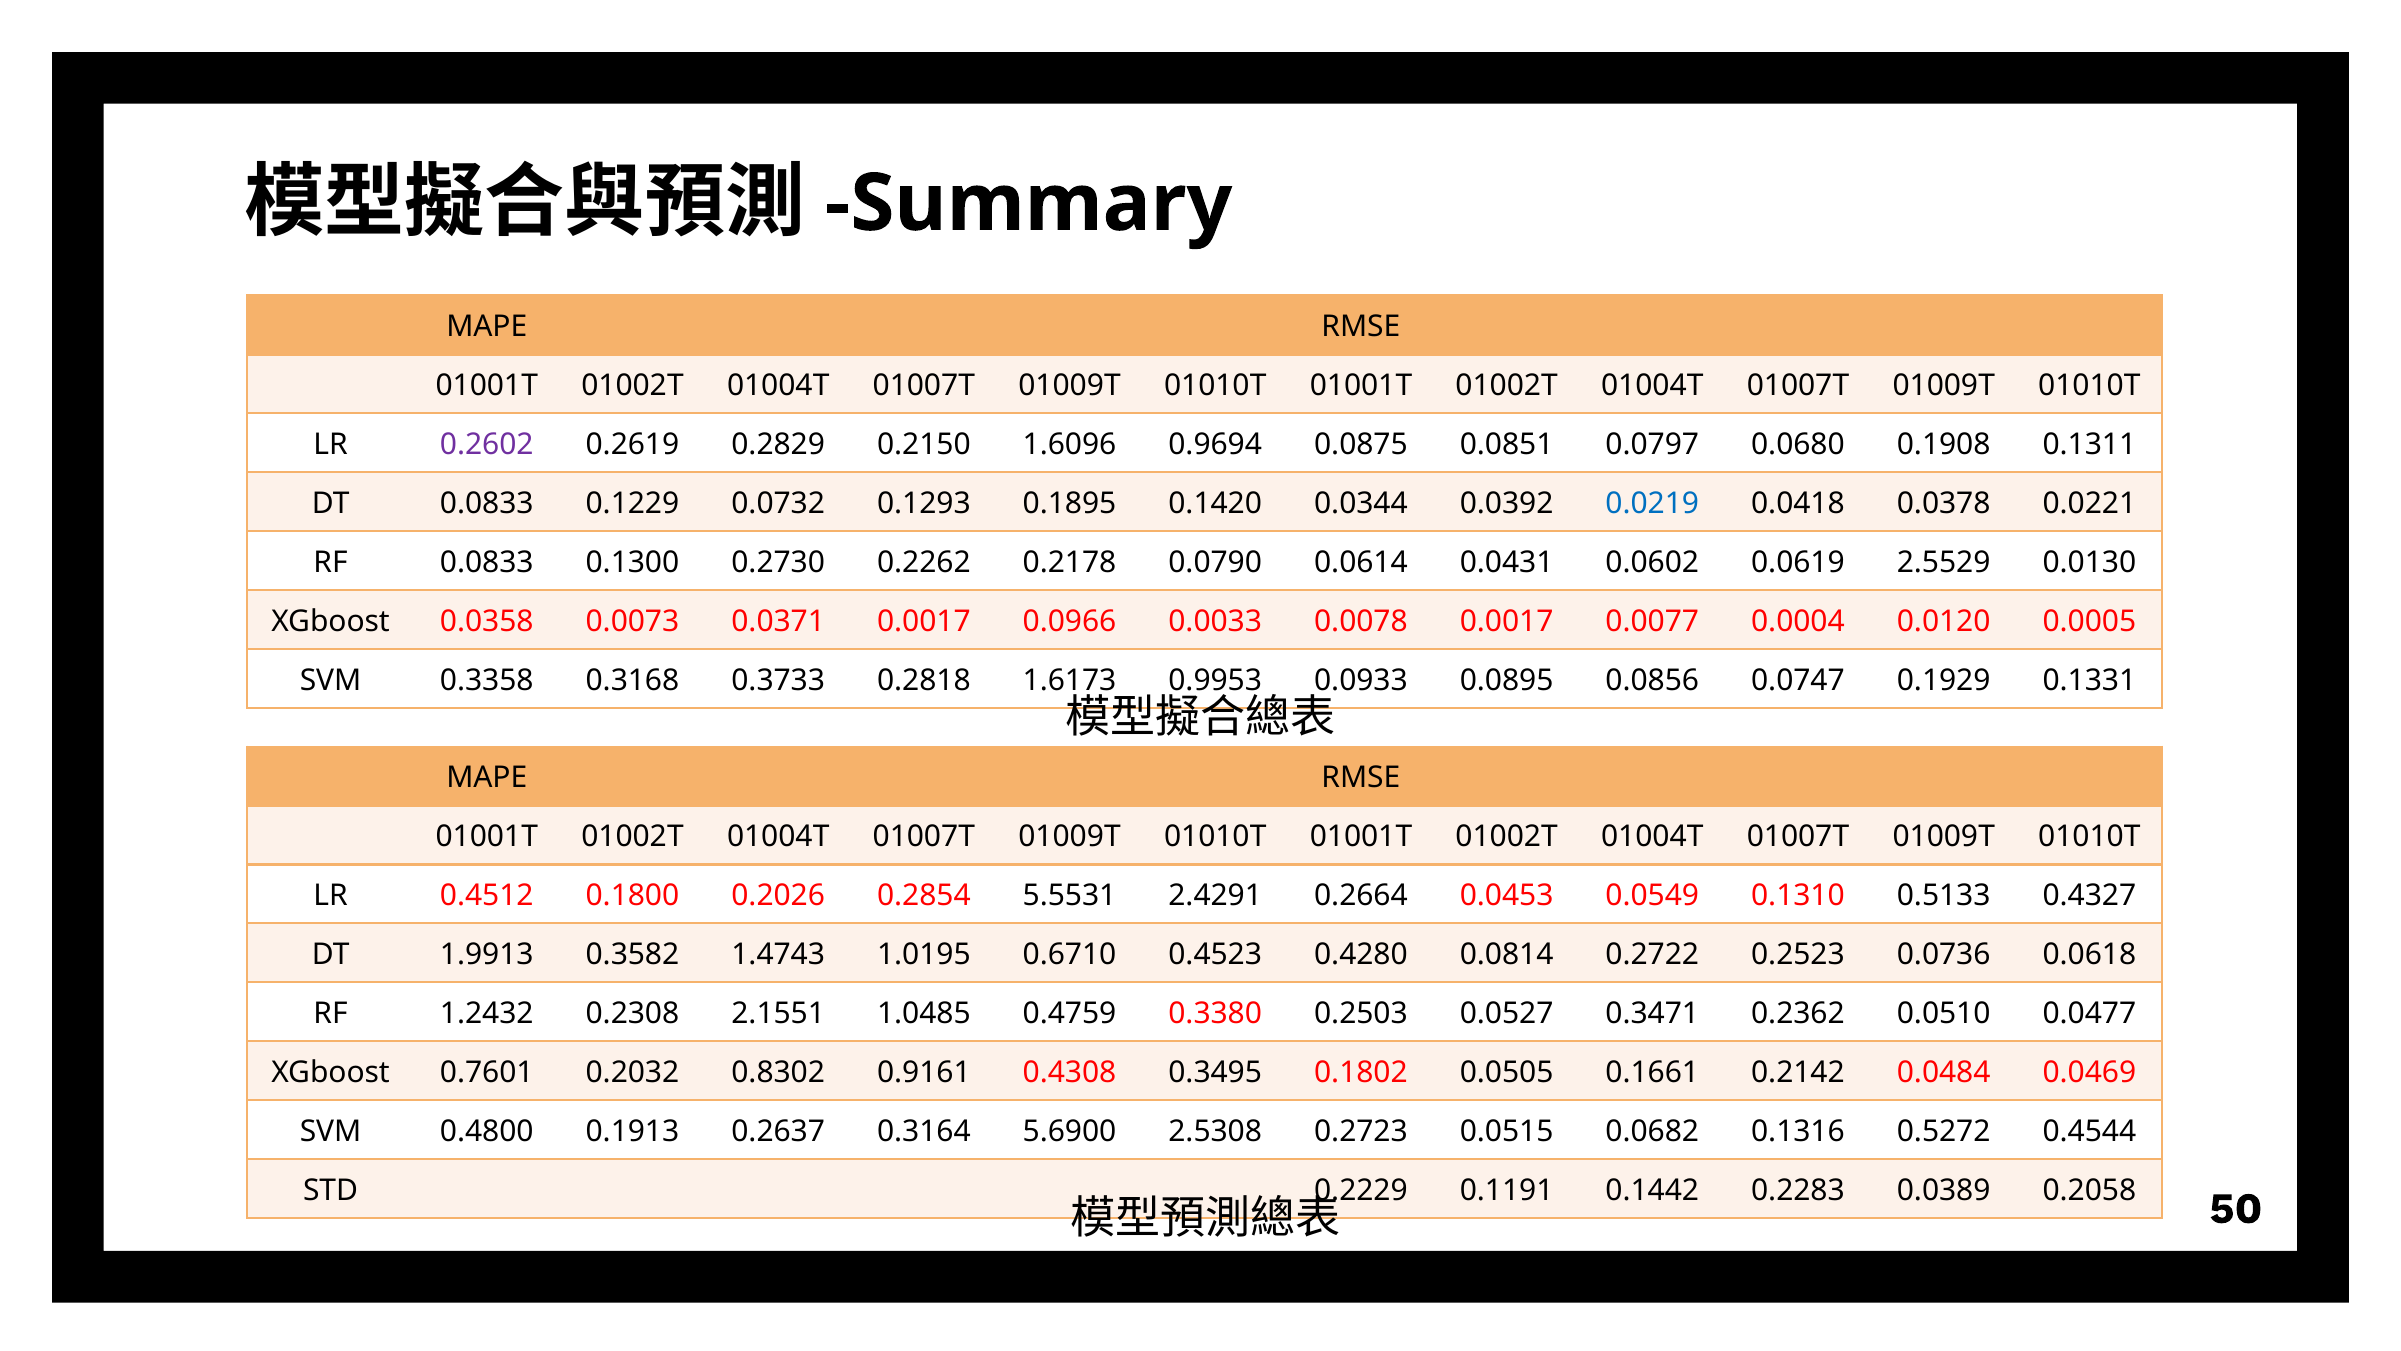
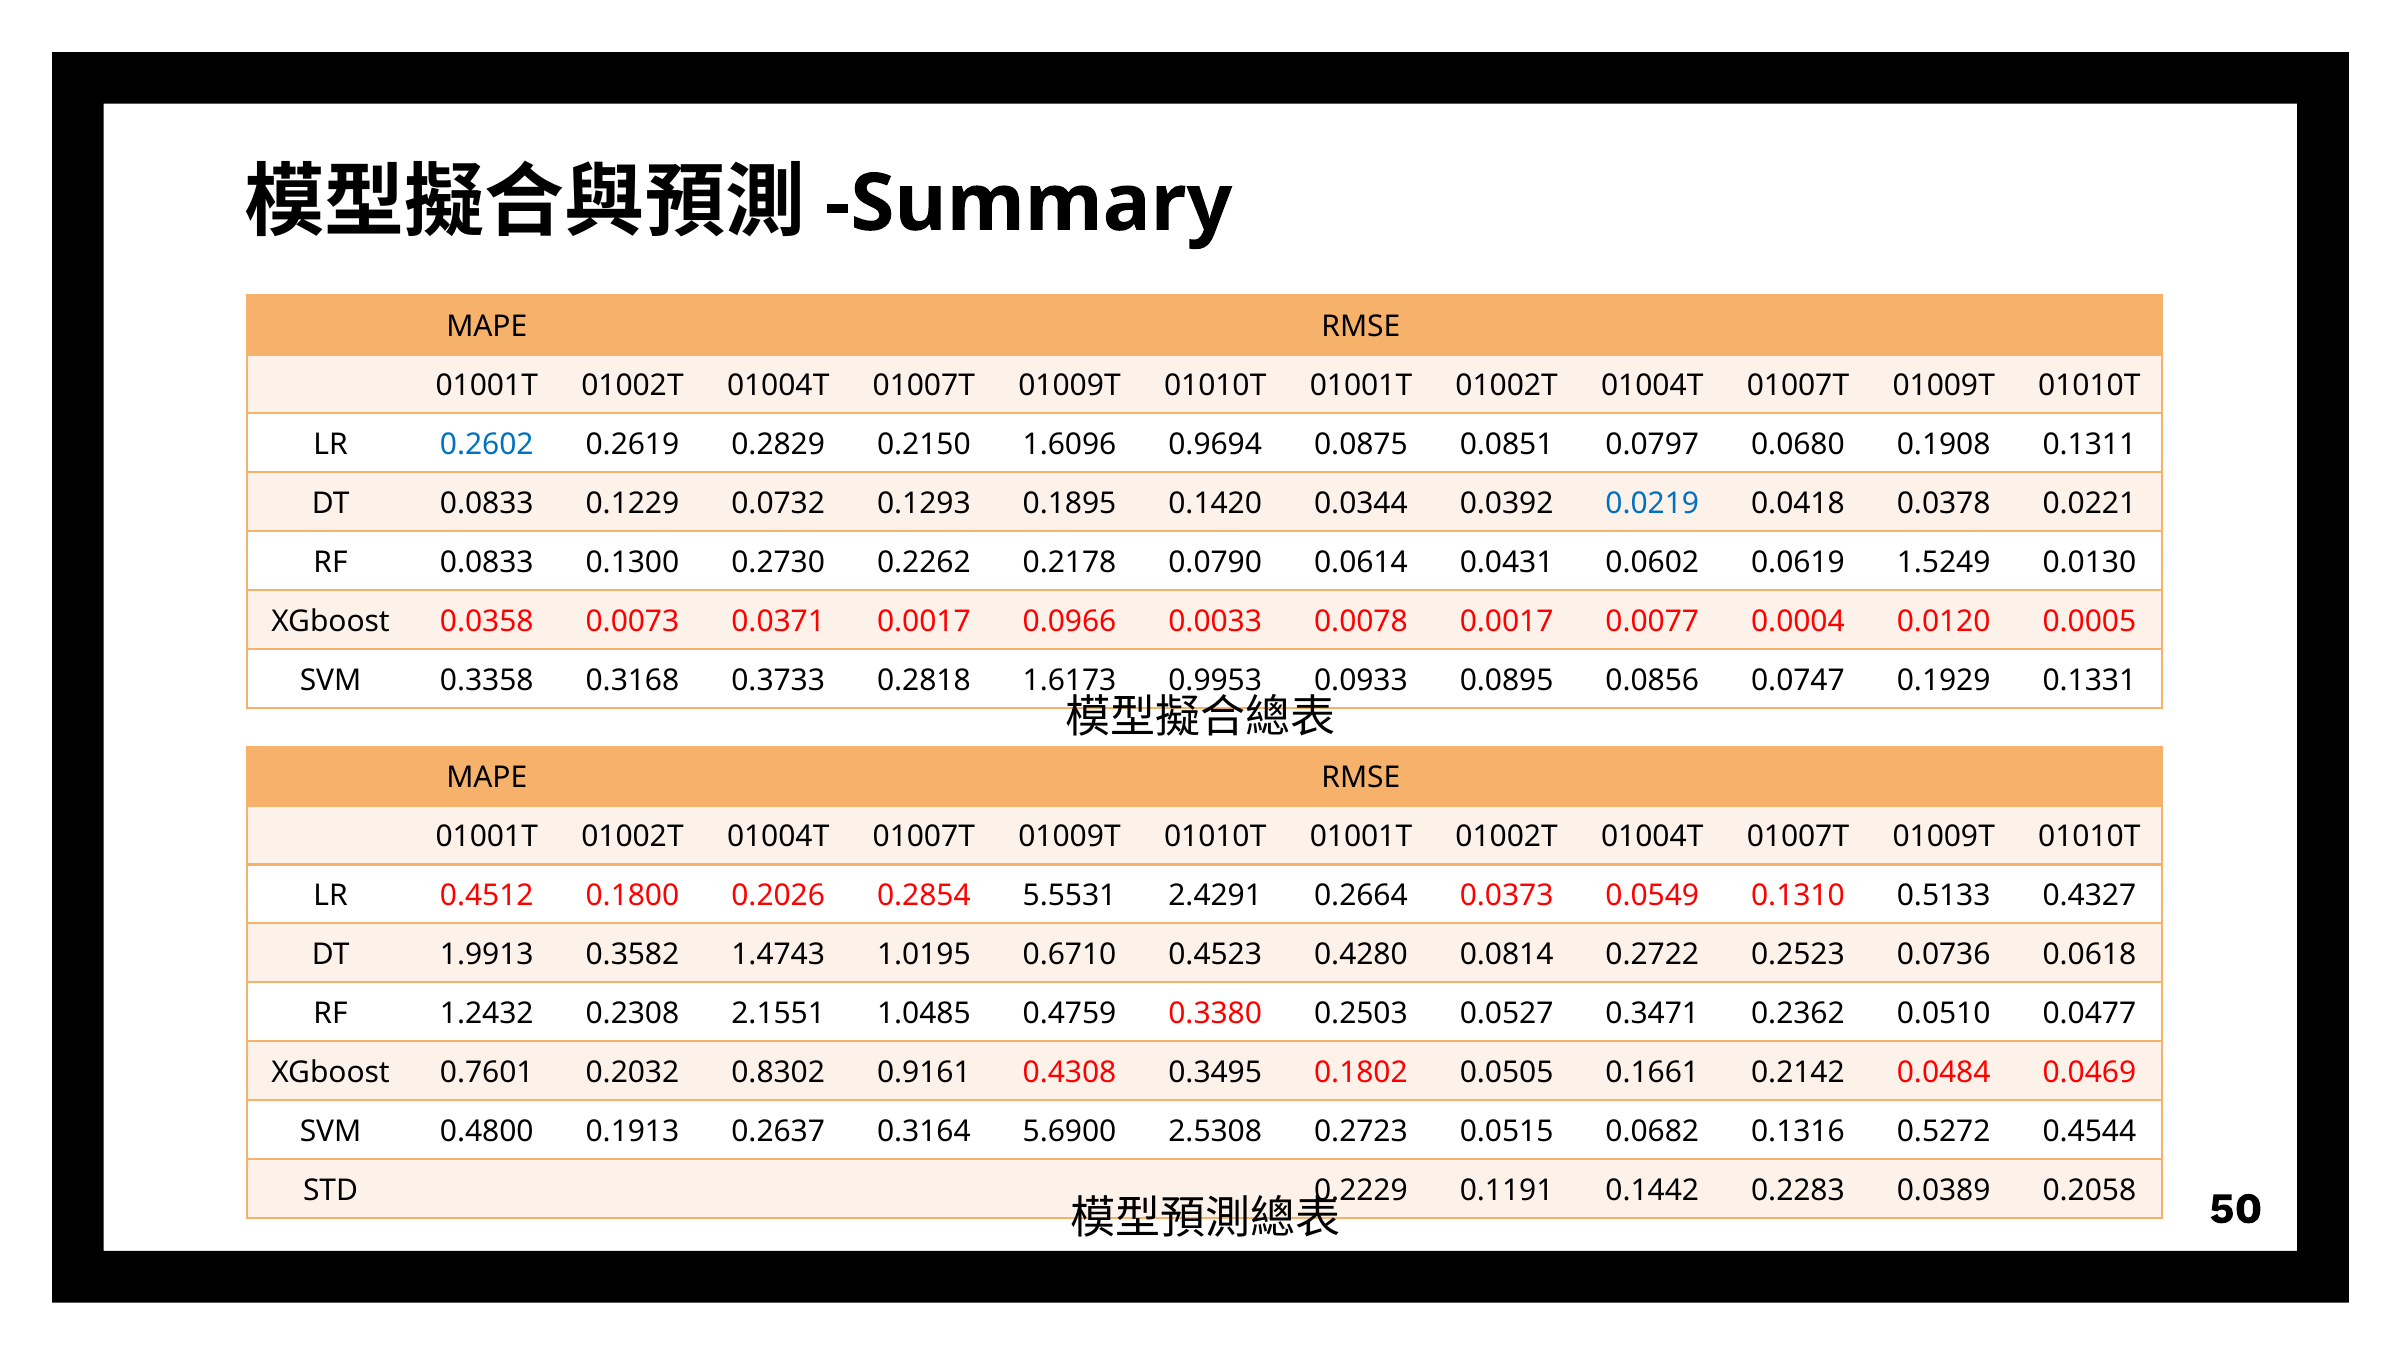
0.2602 colour: purple -> blue (487, 444)
2.5529: 2.5529 -> 1.5249 (1944, 562)
0.0453: 0.0453 -> 0.0373 (1507, 895)
